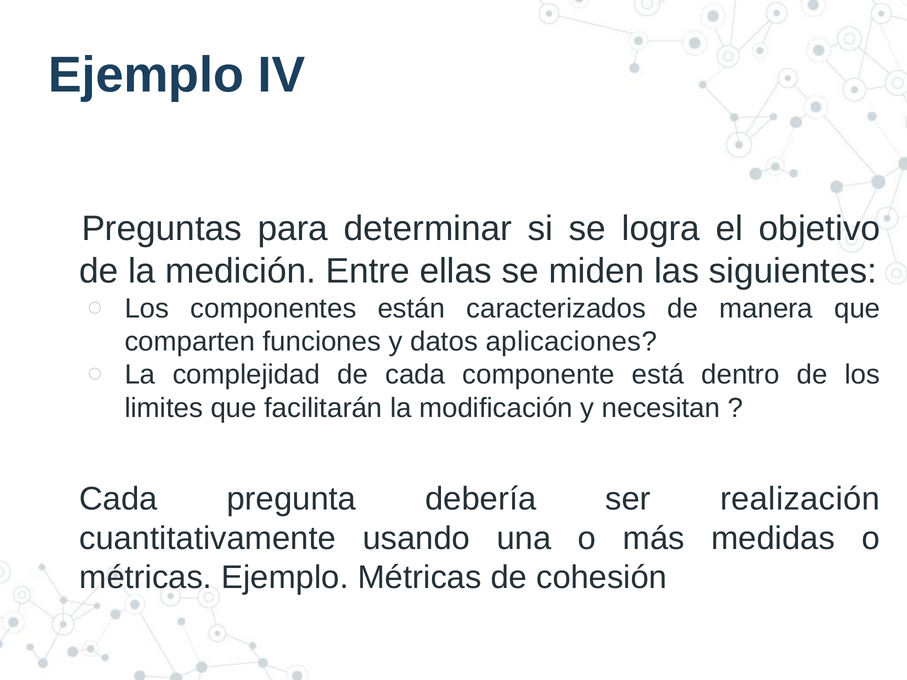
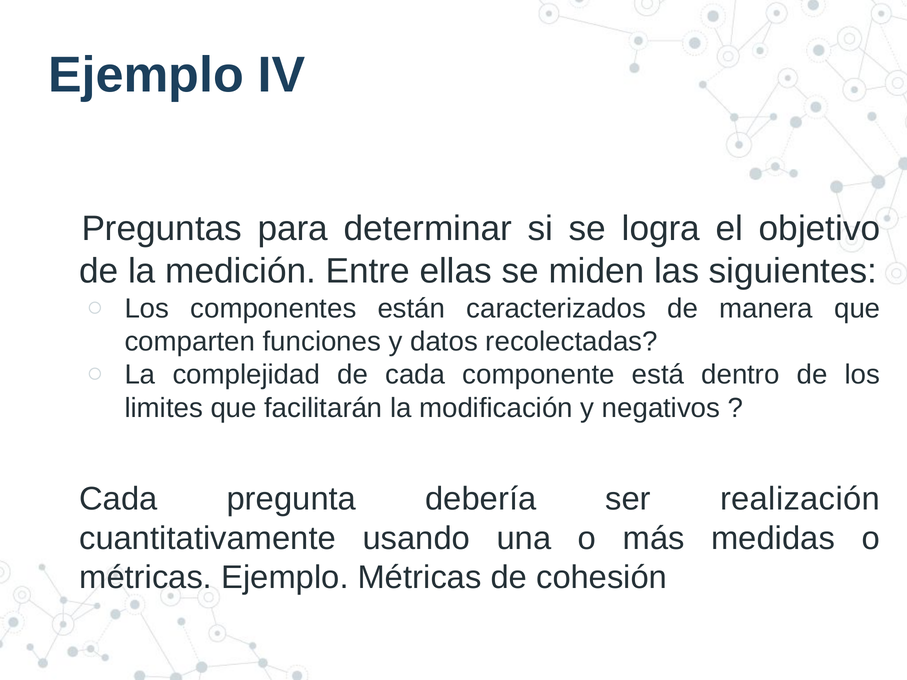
aplicaciones: aplicaciones -> recolectadas (572, 342)
necesitan: necesitan -> negativos (661, 408)
